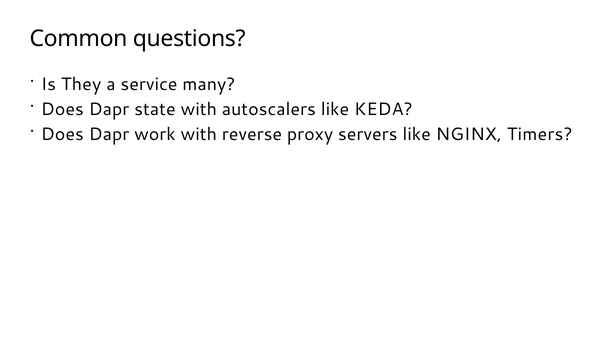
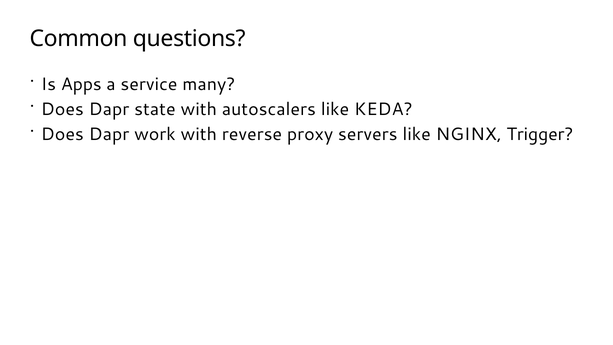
They: They -> Apps (81, 84)
Timers: Timers -> Trigger (540, 134)
